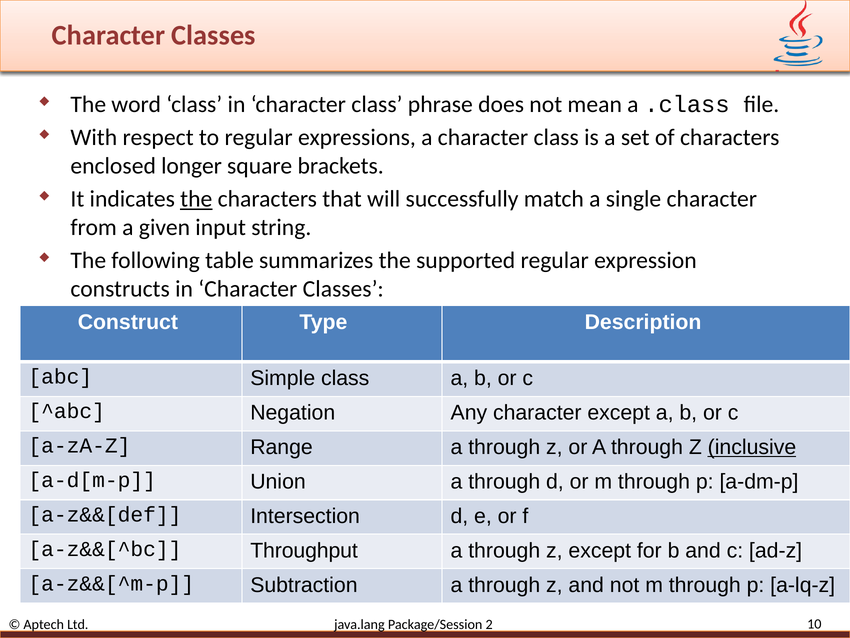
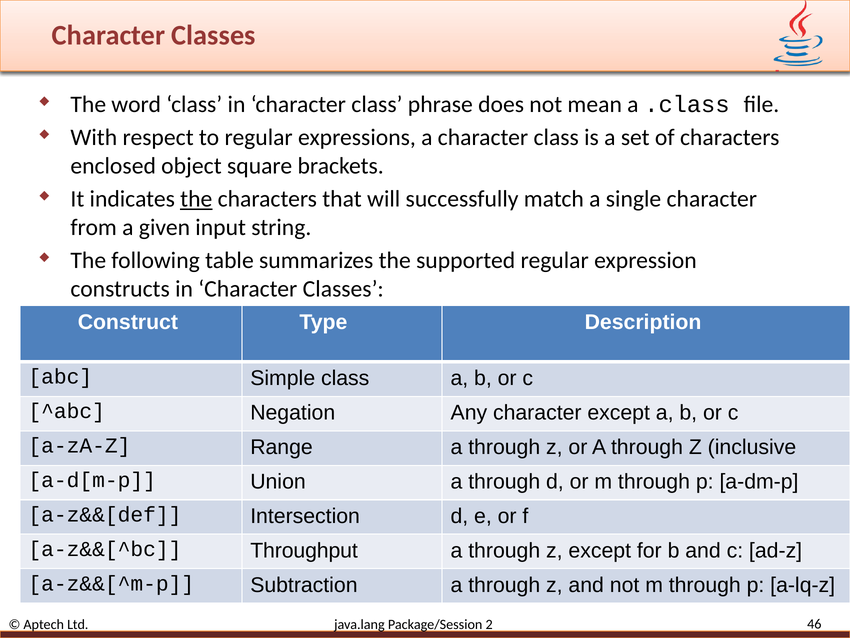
longer: longer -> object (191, 166)
inclusive underline: present -> none (752, 447)
10: 10 -> 46 (814, 623)
